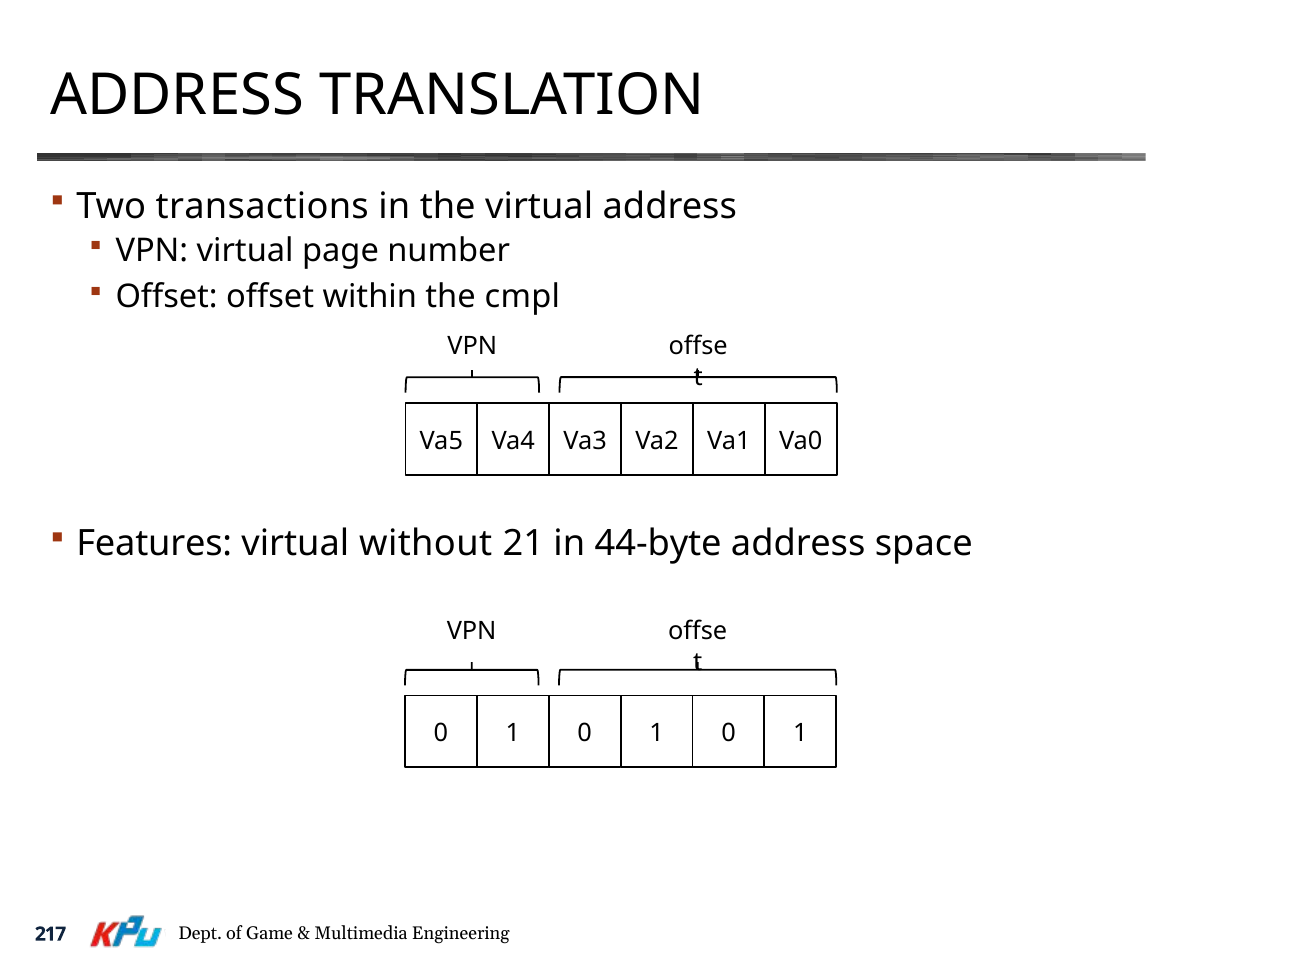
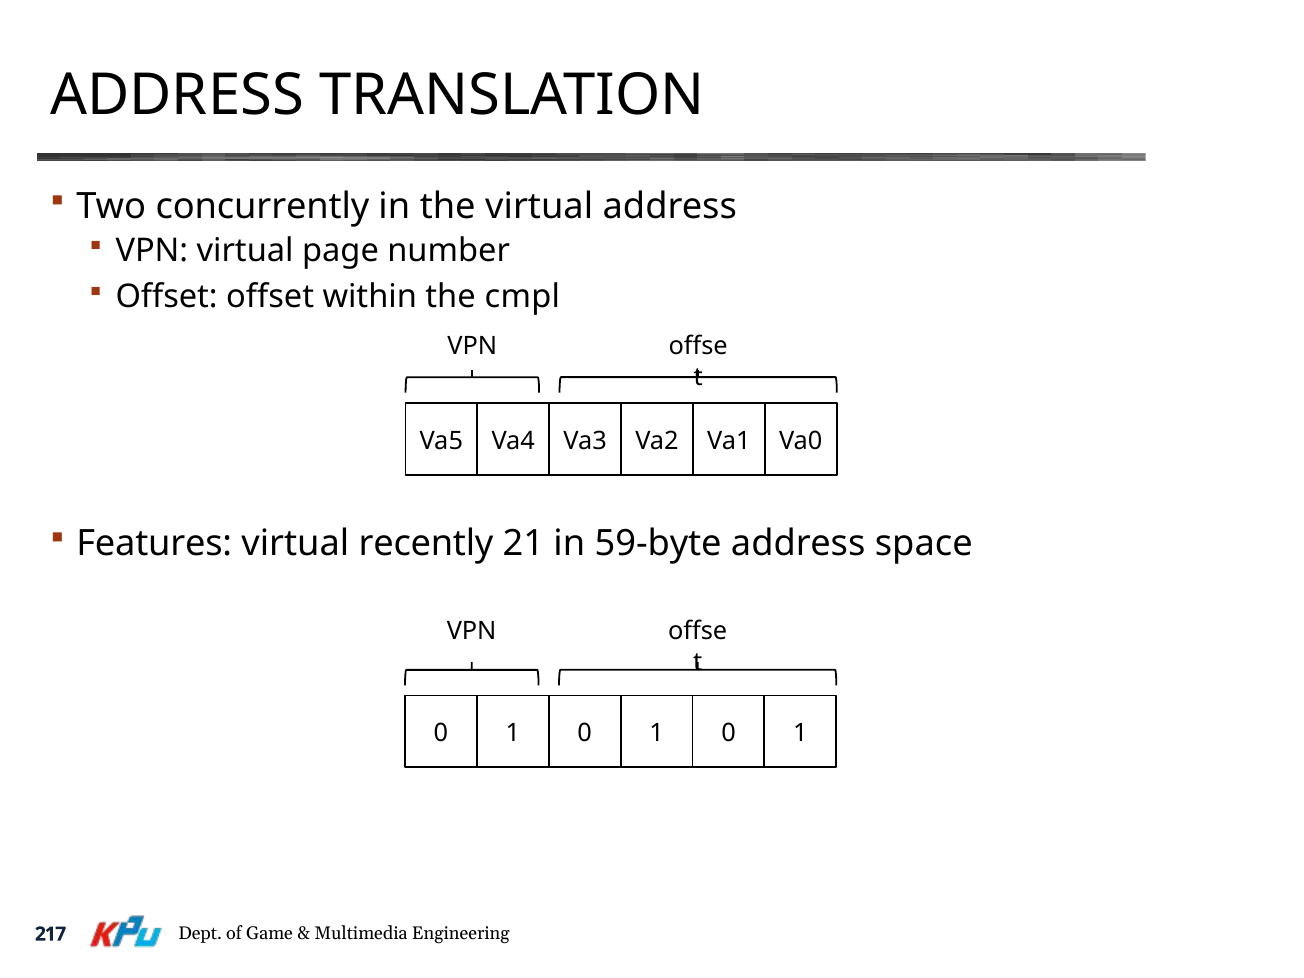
transactions: transactions -> concurrently (262, 206)
without: without -> recently (426, 544)
44-byte: 44-byte -> 59-byte (658, 544)
